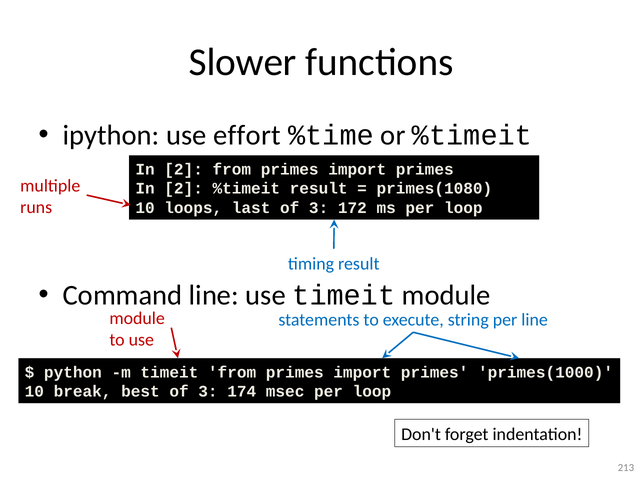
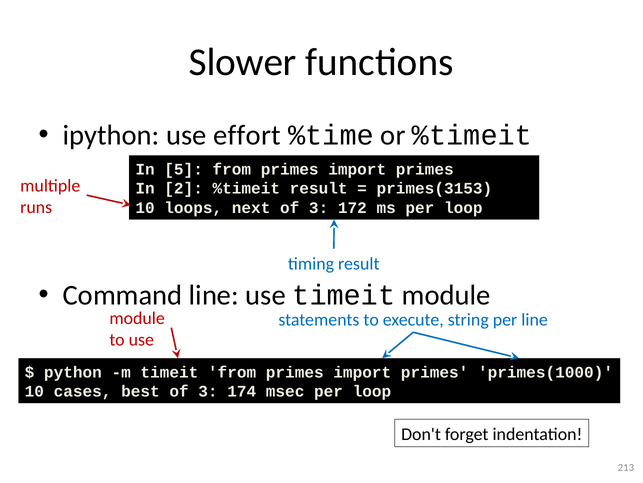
2: 2 -> 5 (184, 169)
primes(1080: primes(1080 -> primes(3153 (434, 188)
last: last -> next (251, 208)
break: break -> cases (83, 391)
